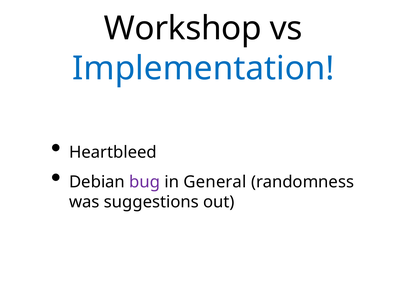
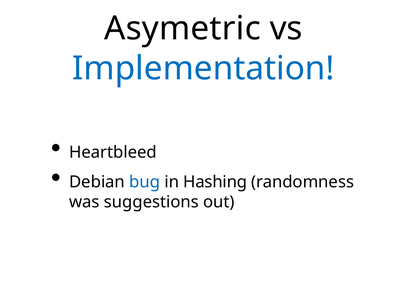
Workshop: Workshop -> Asymetric (182, 28)
bug colour: purple -> blue (145, 182)
General: General -> Hashing (215, 182)
